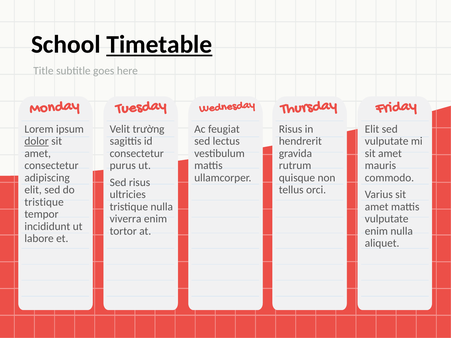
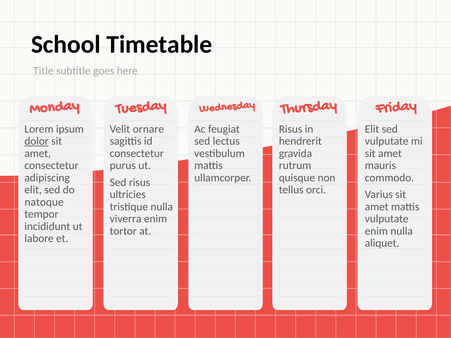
Timetable underline: present -> none (159, 45)
trường: trường -> ornare (148, 129)
tristique: tristique -> natoque (44, 202)
